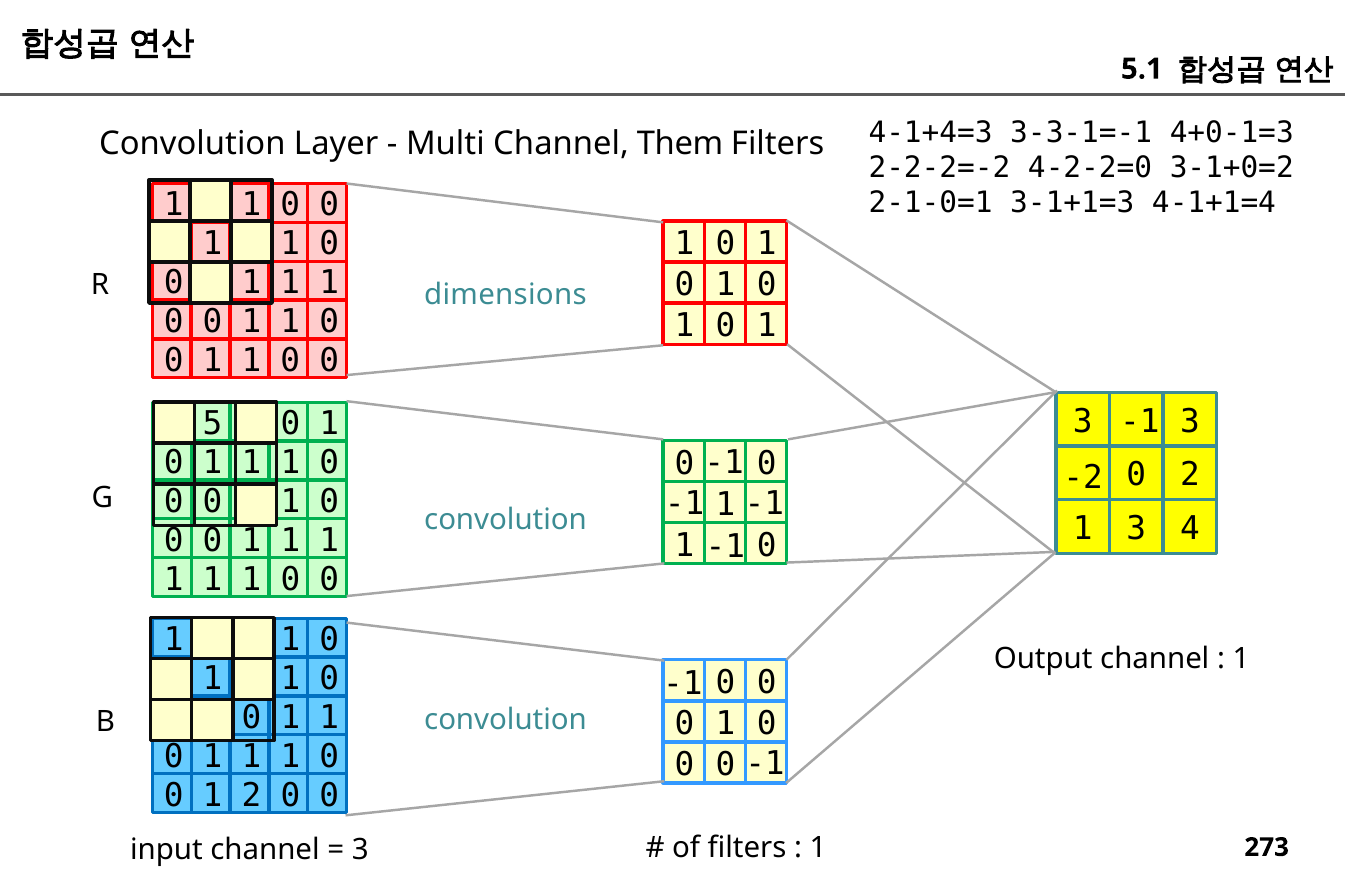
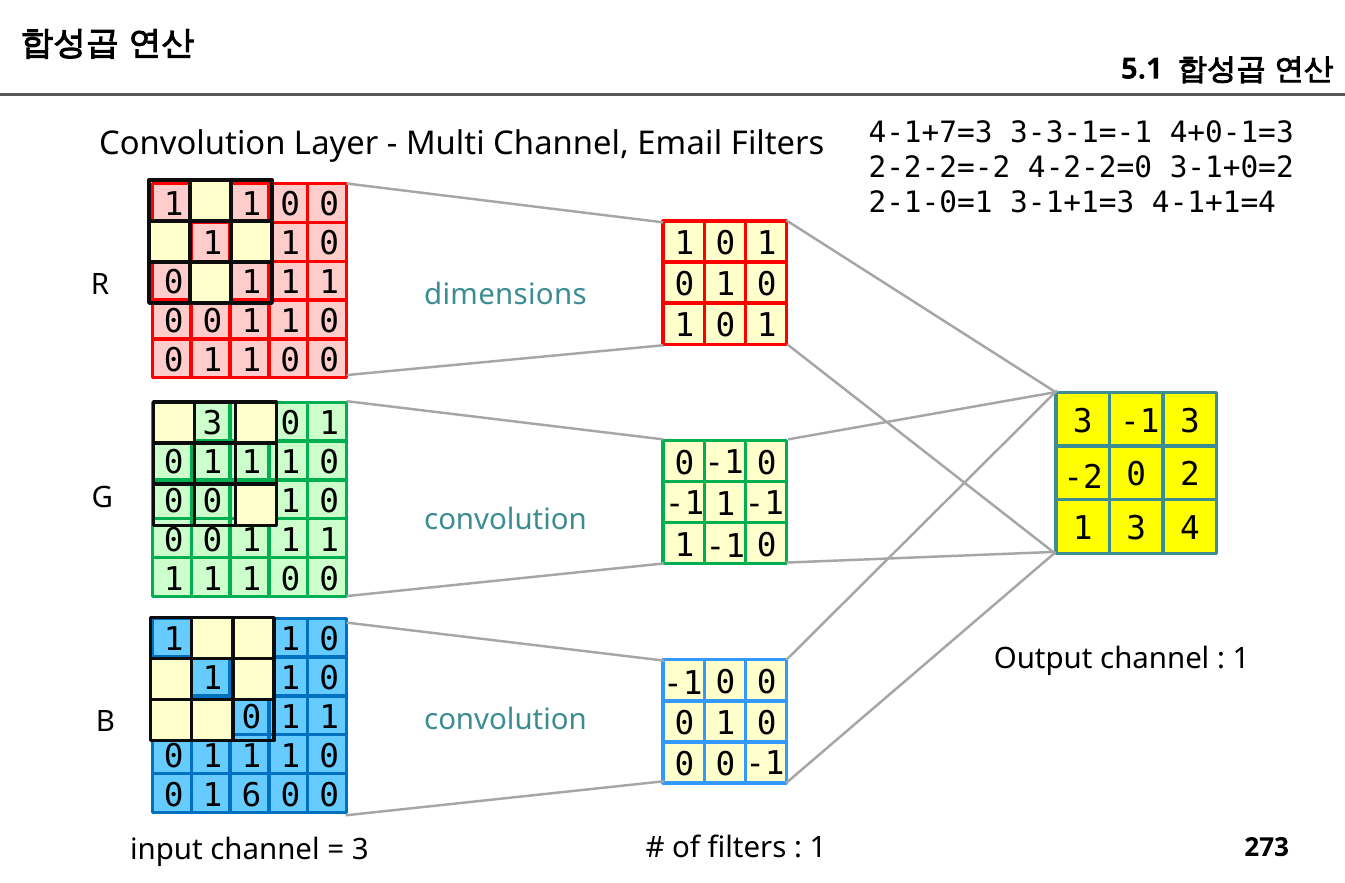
4-1+4=3: 4-1+4=3 -> 4-1+7=3 (931, 132)
Them: Them -> Email (680, 143)
5: 5 -> 3 (213, 424)
1 2: 2 -> 6 (251, 796)
